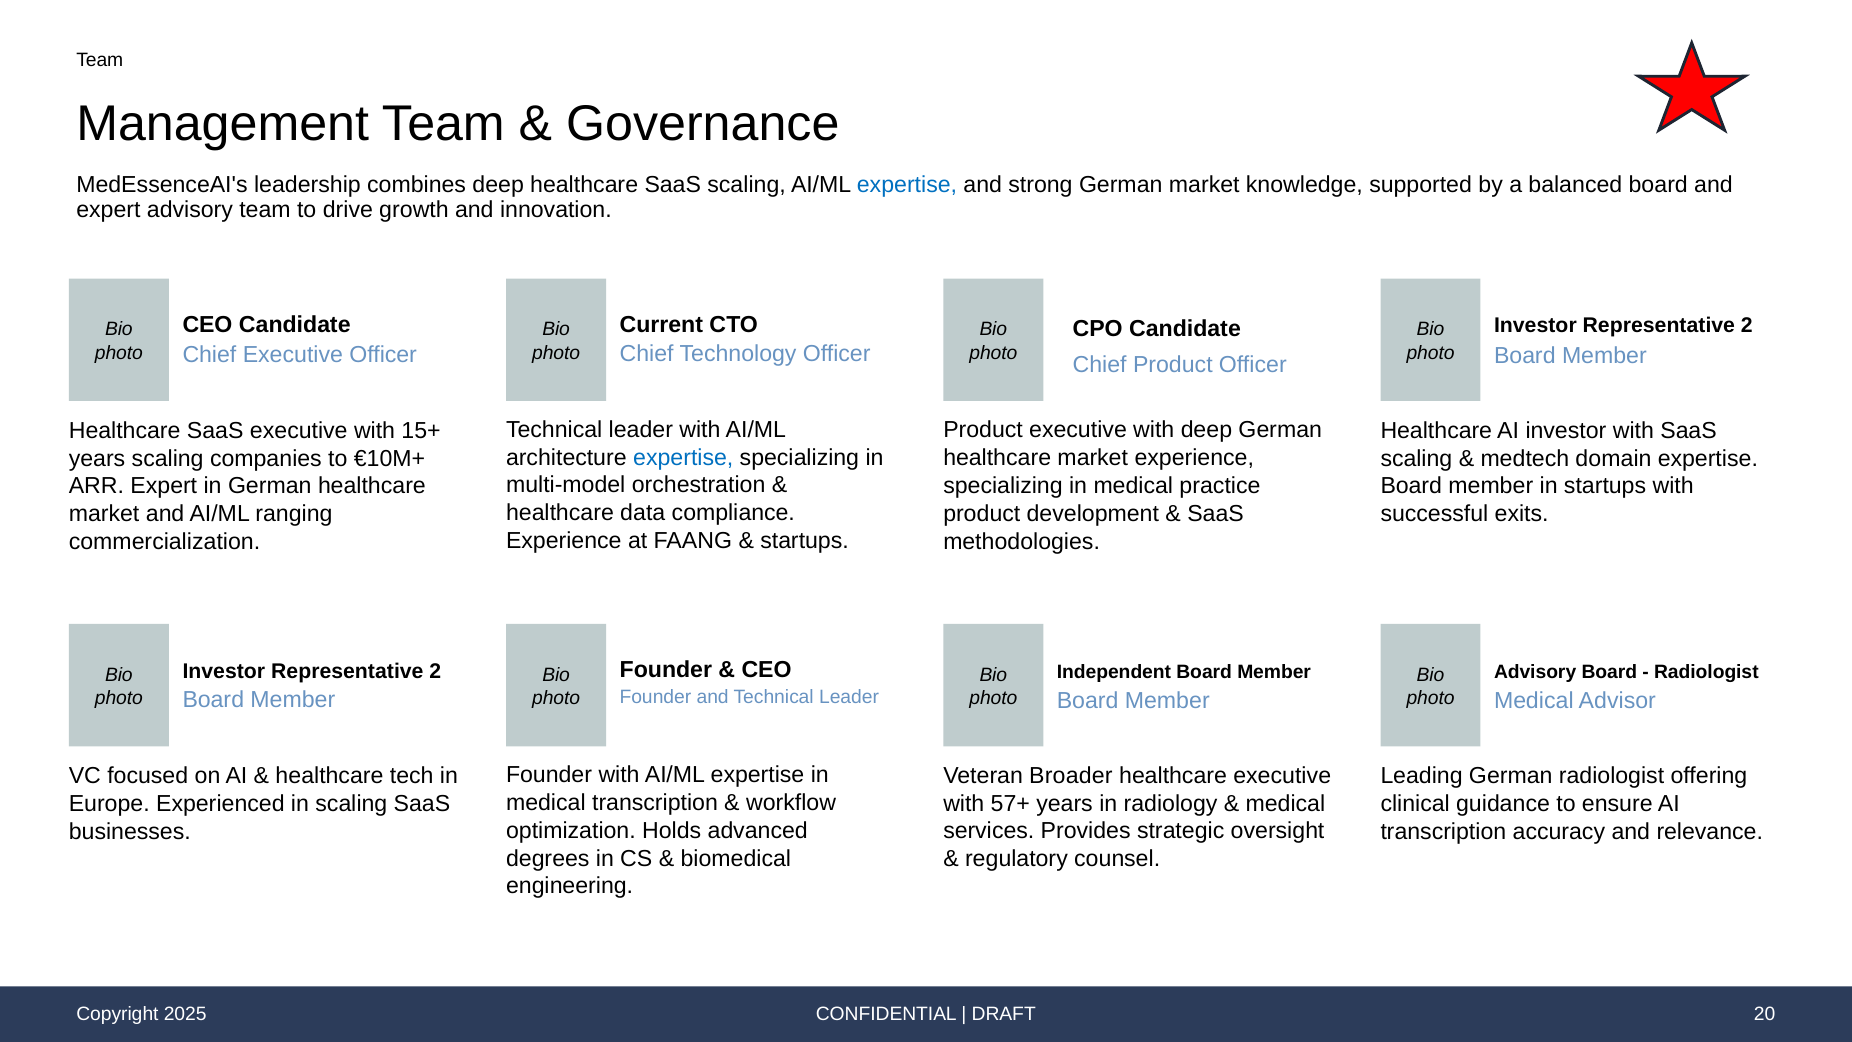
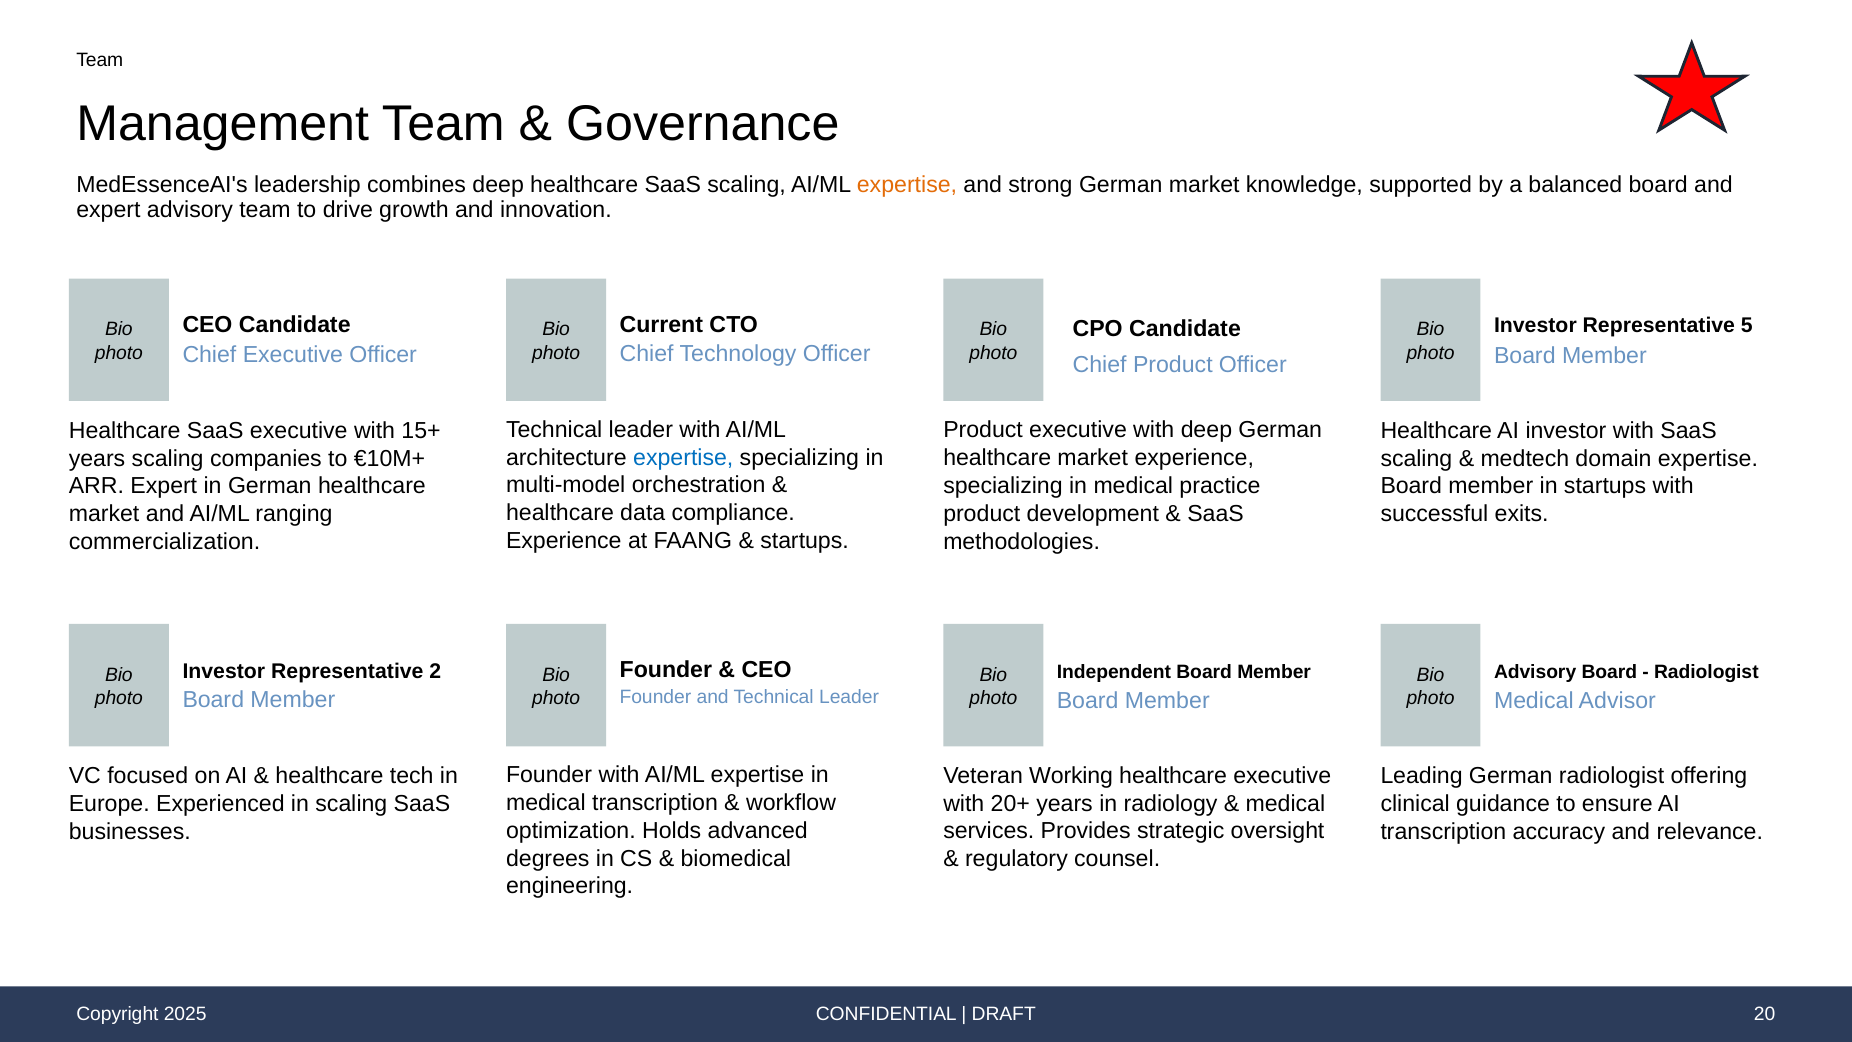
expertise colour: blue -> orange (907, 185)
2: 2 -> 5 (1747, 326)
Broader: Broader -> Working (1071, 775)
57+: 57+ -> 20+ (1010, 803)
